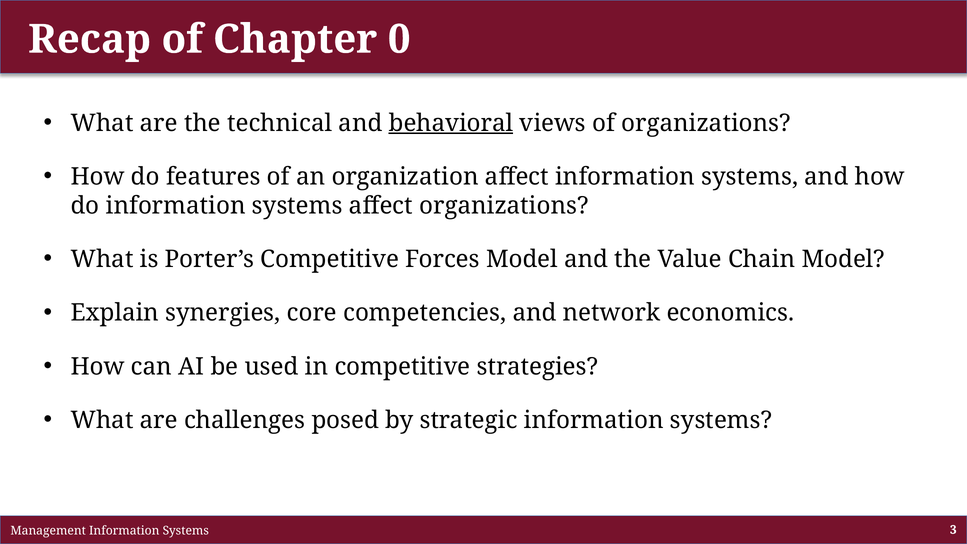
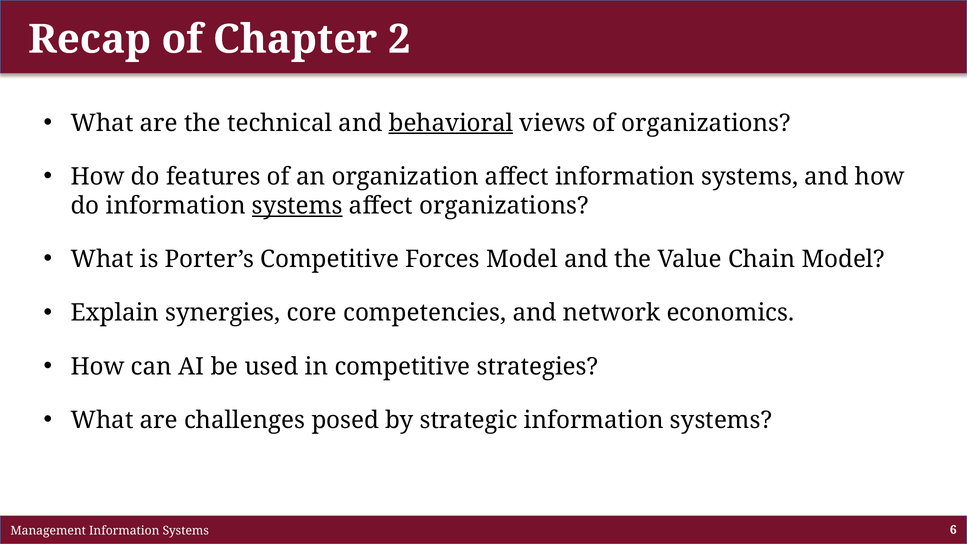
0: 0 -> 2 (399, 39)
systems underline: none -> present (297, 206)
3: 3 -> 6 (953, 530)
